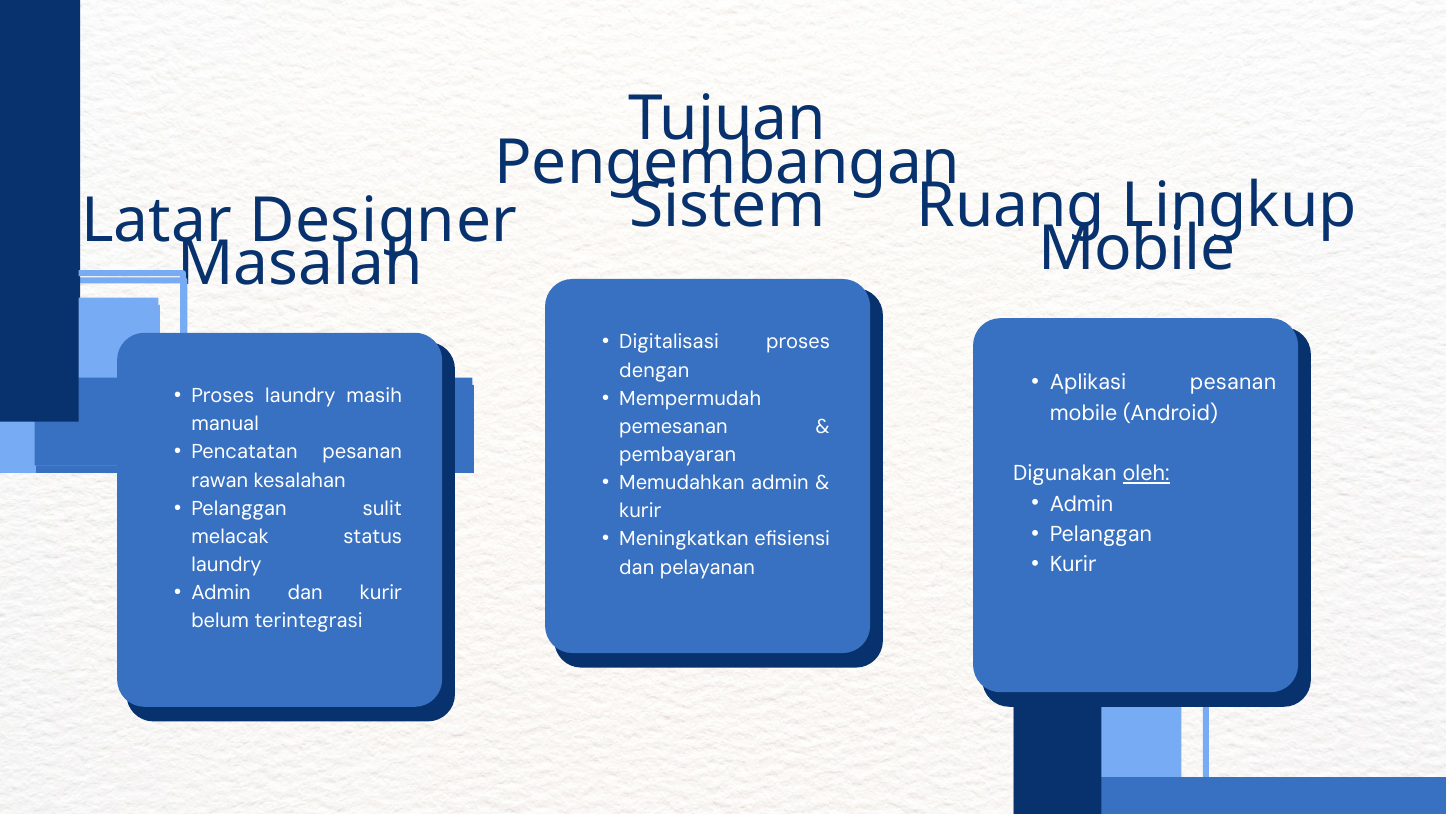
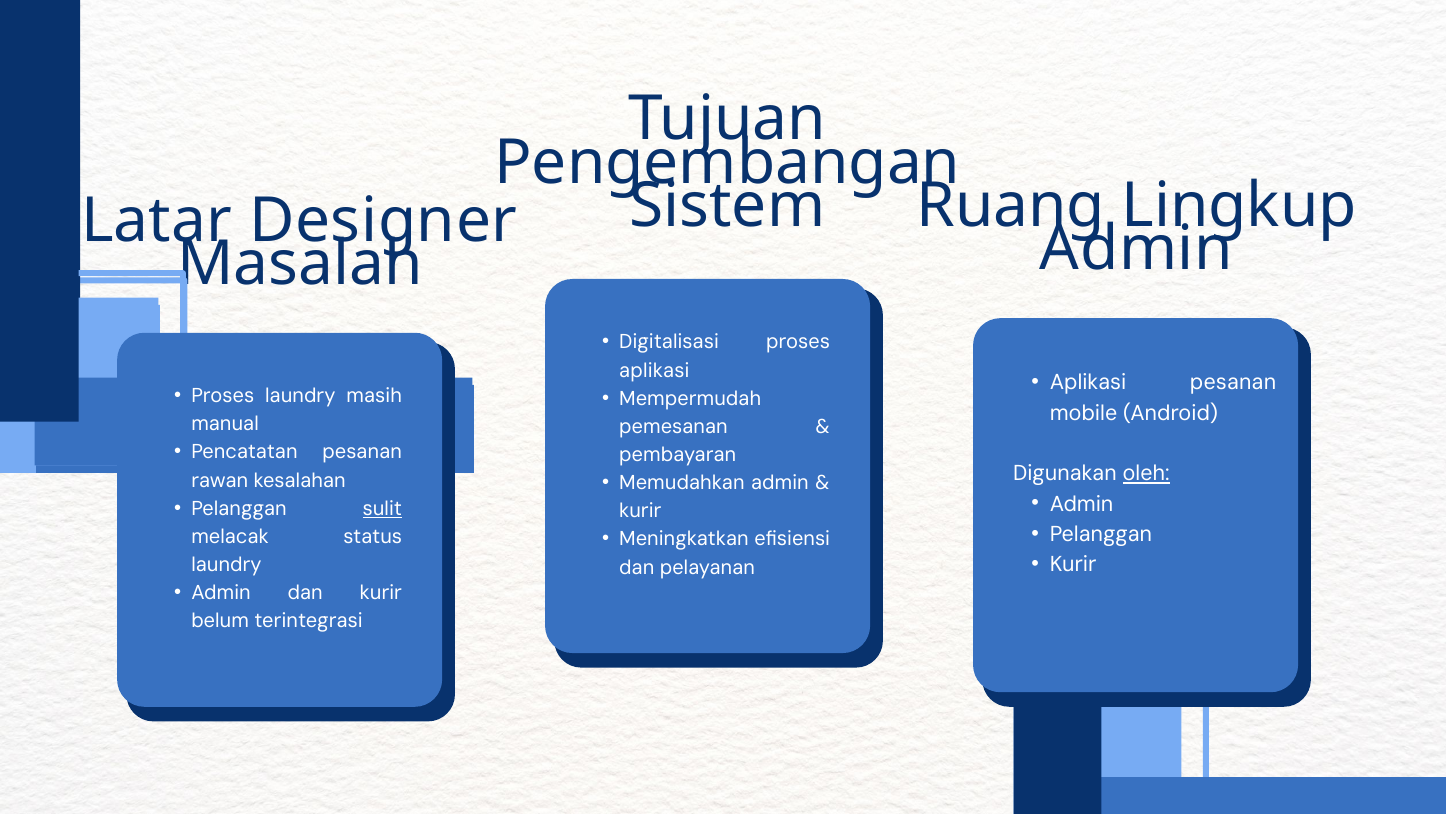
Mobile: Mobile -> Admin (1136, 249)
dengan: dengan -> aplikasi (654, 370)
sulit underline: none -> present (382, 508)
